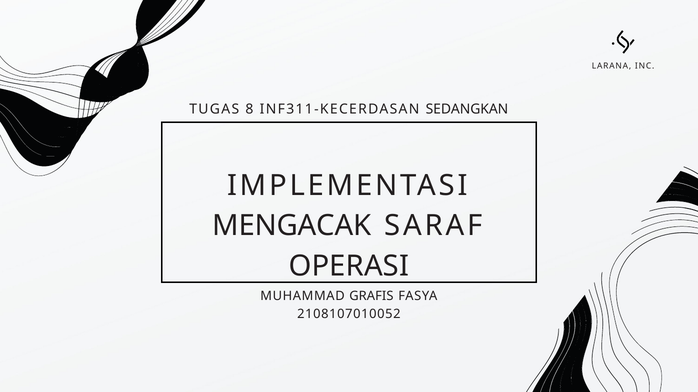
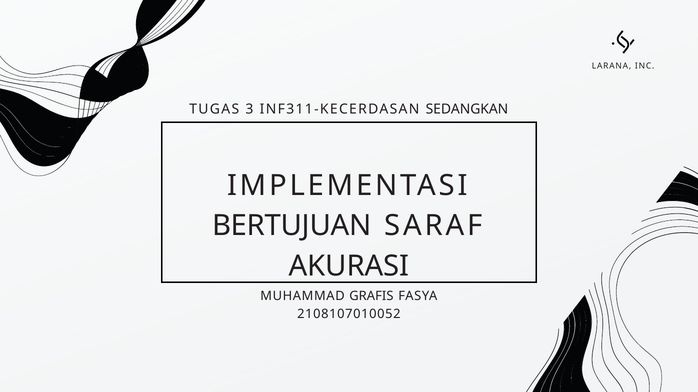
8: 8 -> 3 (249, 110)
MENGACAK: MENGACAK -> BERTUJUAN (292, 226)
OPERASI: OPERASI -> AKURASI (349, 266)
